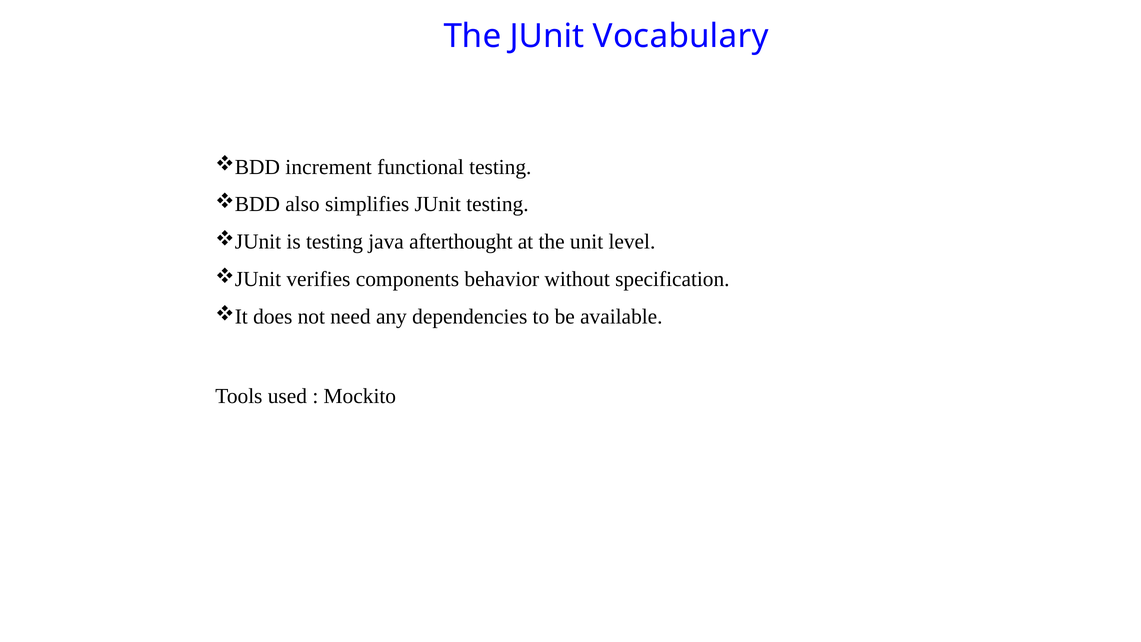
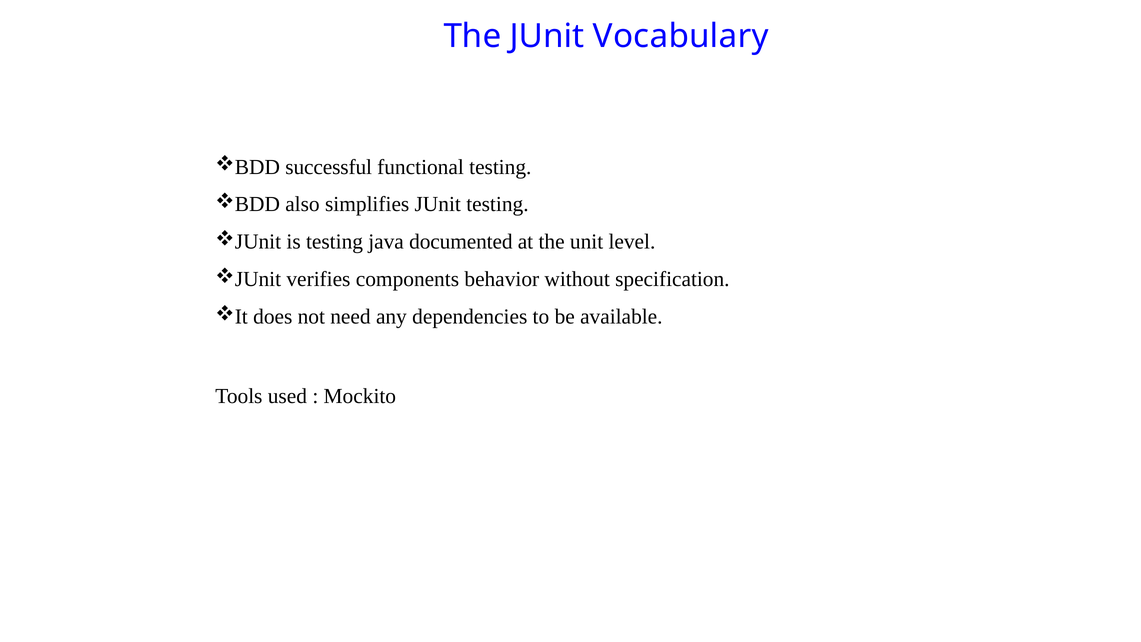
increment: increment -> successful (329, 167)
afterthought: afterthought -> documented (461, 242)
